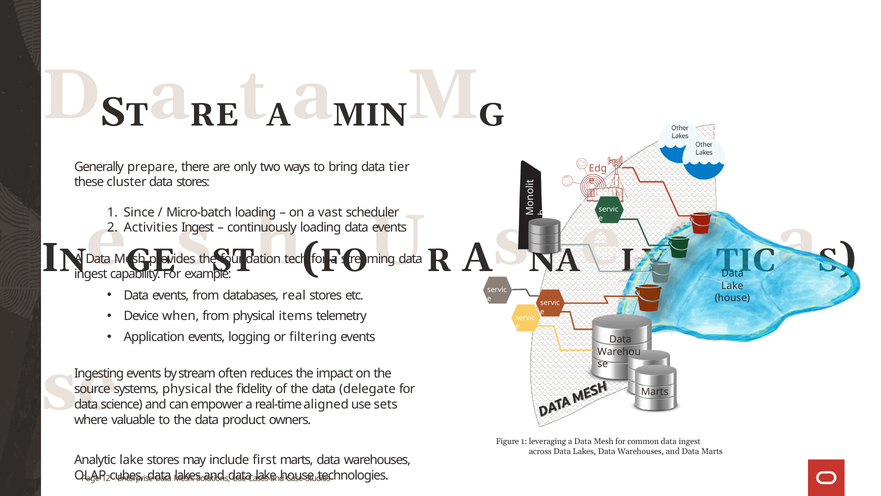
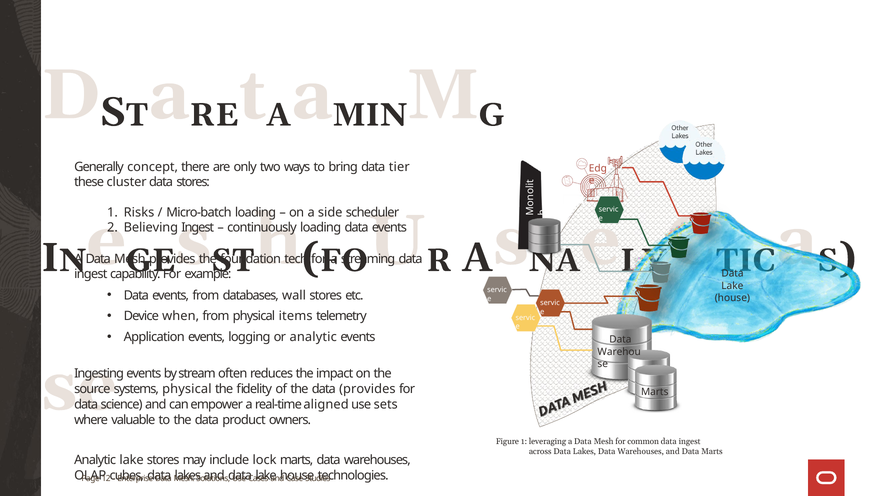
prepare: prepare -> concept (153, 167)
Since: Since -> Risks (139, 212)
vast: vast -> side (330, 212)
Activities: Activities -> Believing (151, 228)
real: real -> wall (294, 295)
or filtering: filtering -> analytic (313, 337)
data delegate: delegate -> provides (367, 389)
first: first -> lock (265, 460)
